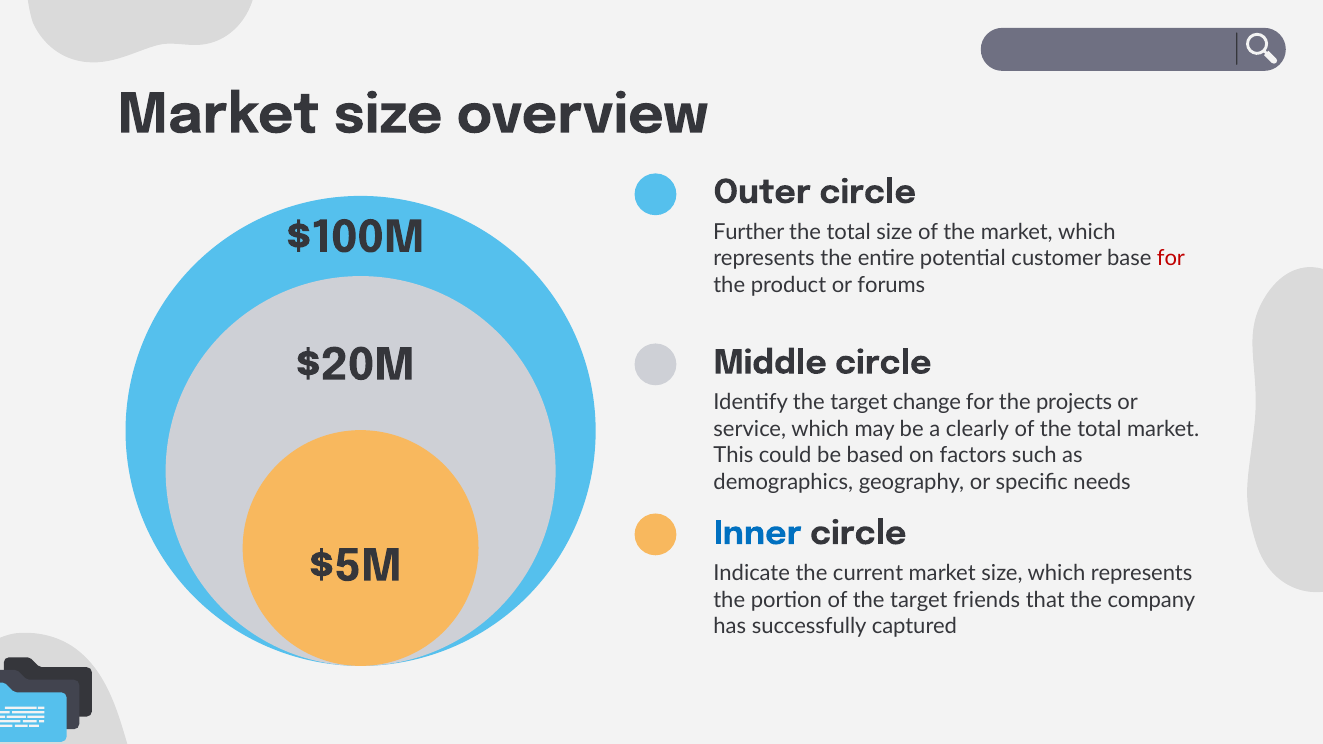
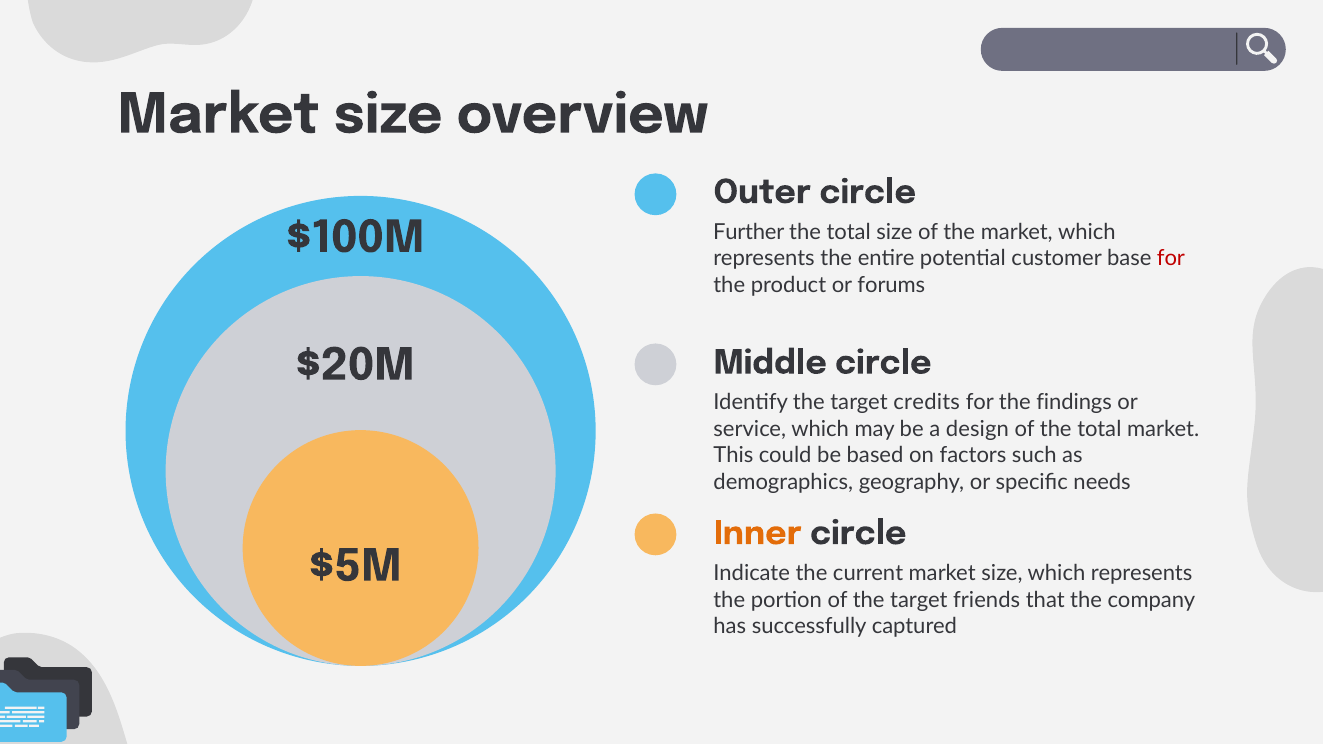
change: change -> credits (927, 403)
projects: projects -> findings (1074, 403)
clearly: clearly -> design (977, 429)
Inner colour: blue -> orange (758, 533)
